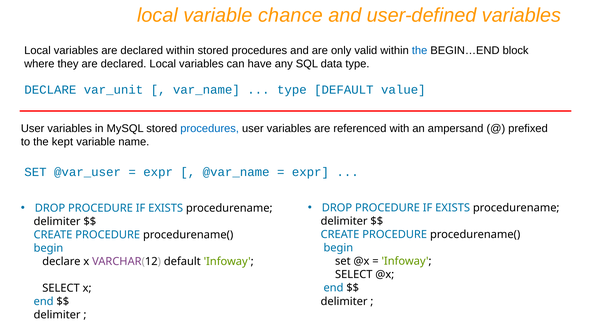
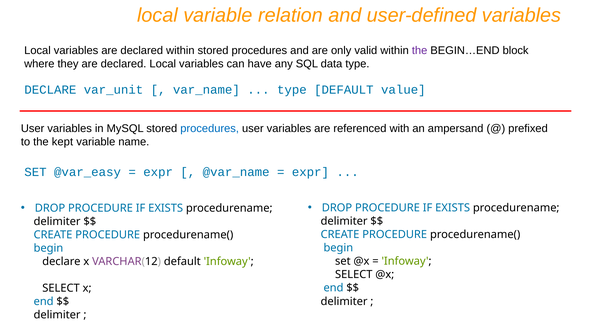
chance: chance -> relation (291, 15)
the colour: blue -> purple (420, 50)
@var_user: @var_user -> @var_easy (88, 172)
